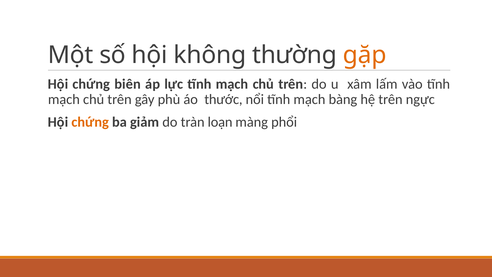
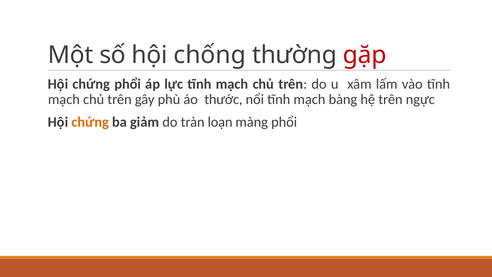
không: không -> chống (210, 55)
gặp colour: orange -> red (365, 55)
chứng biên: biên -> phổi (128, 84)
